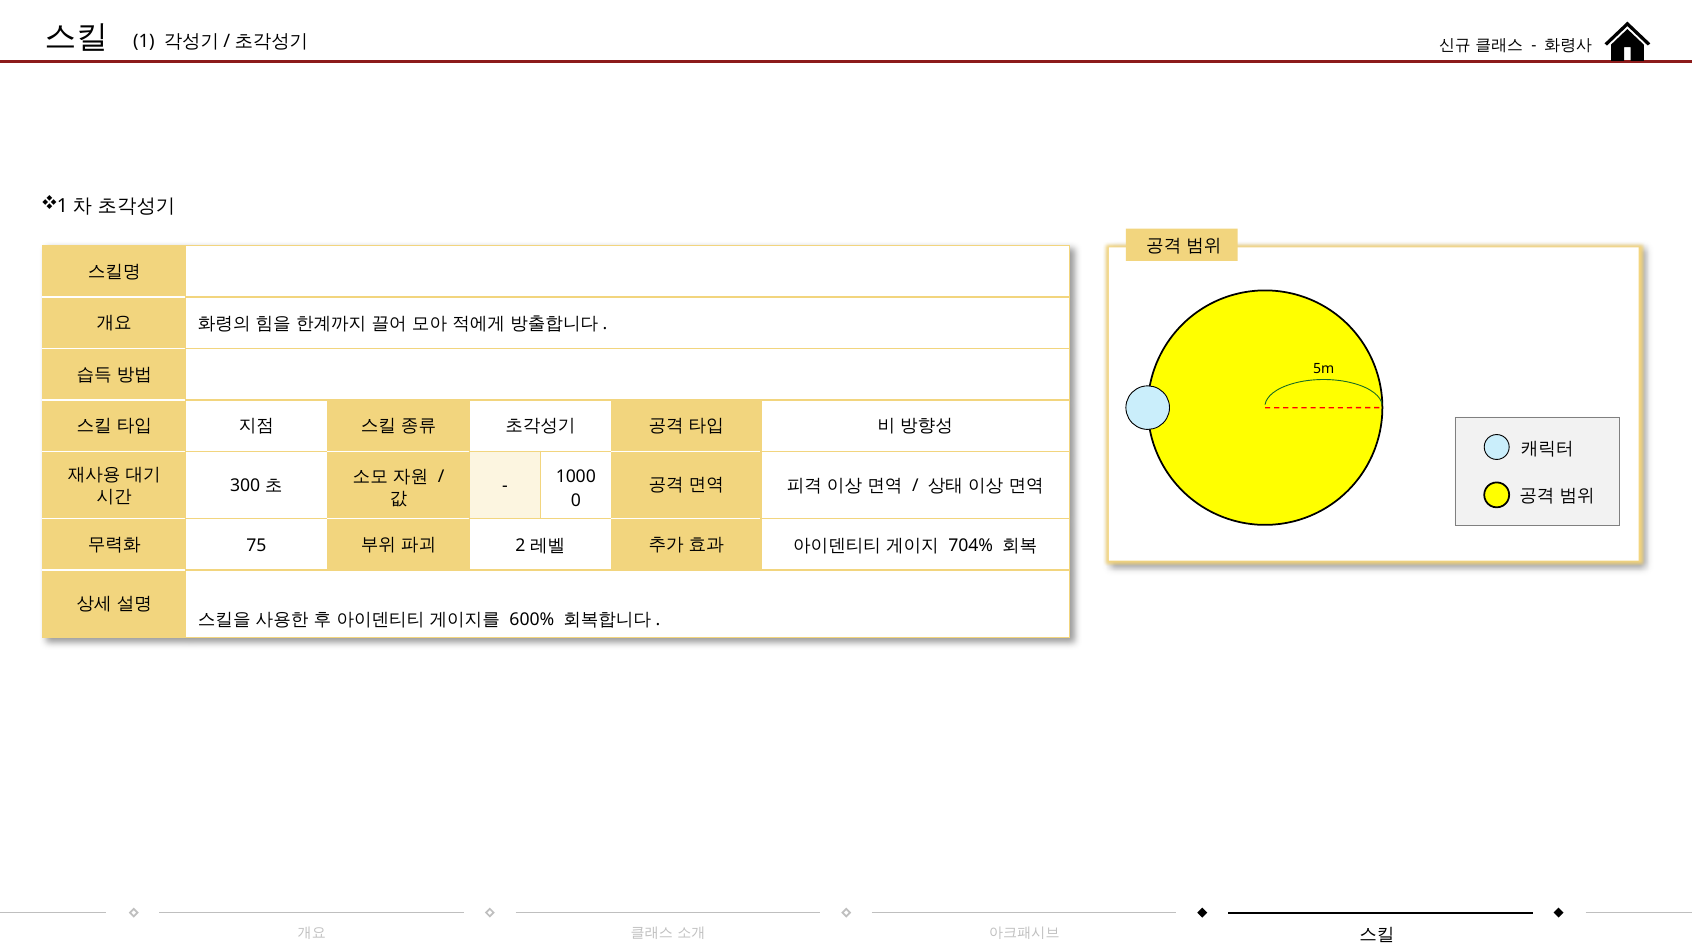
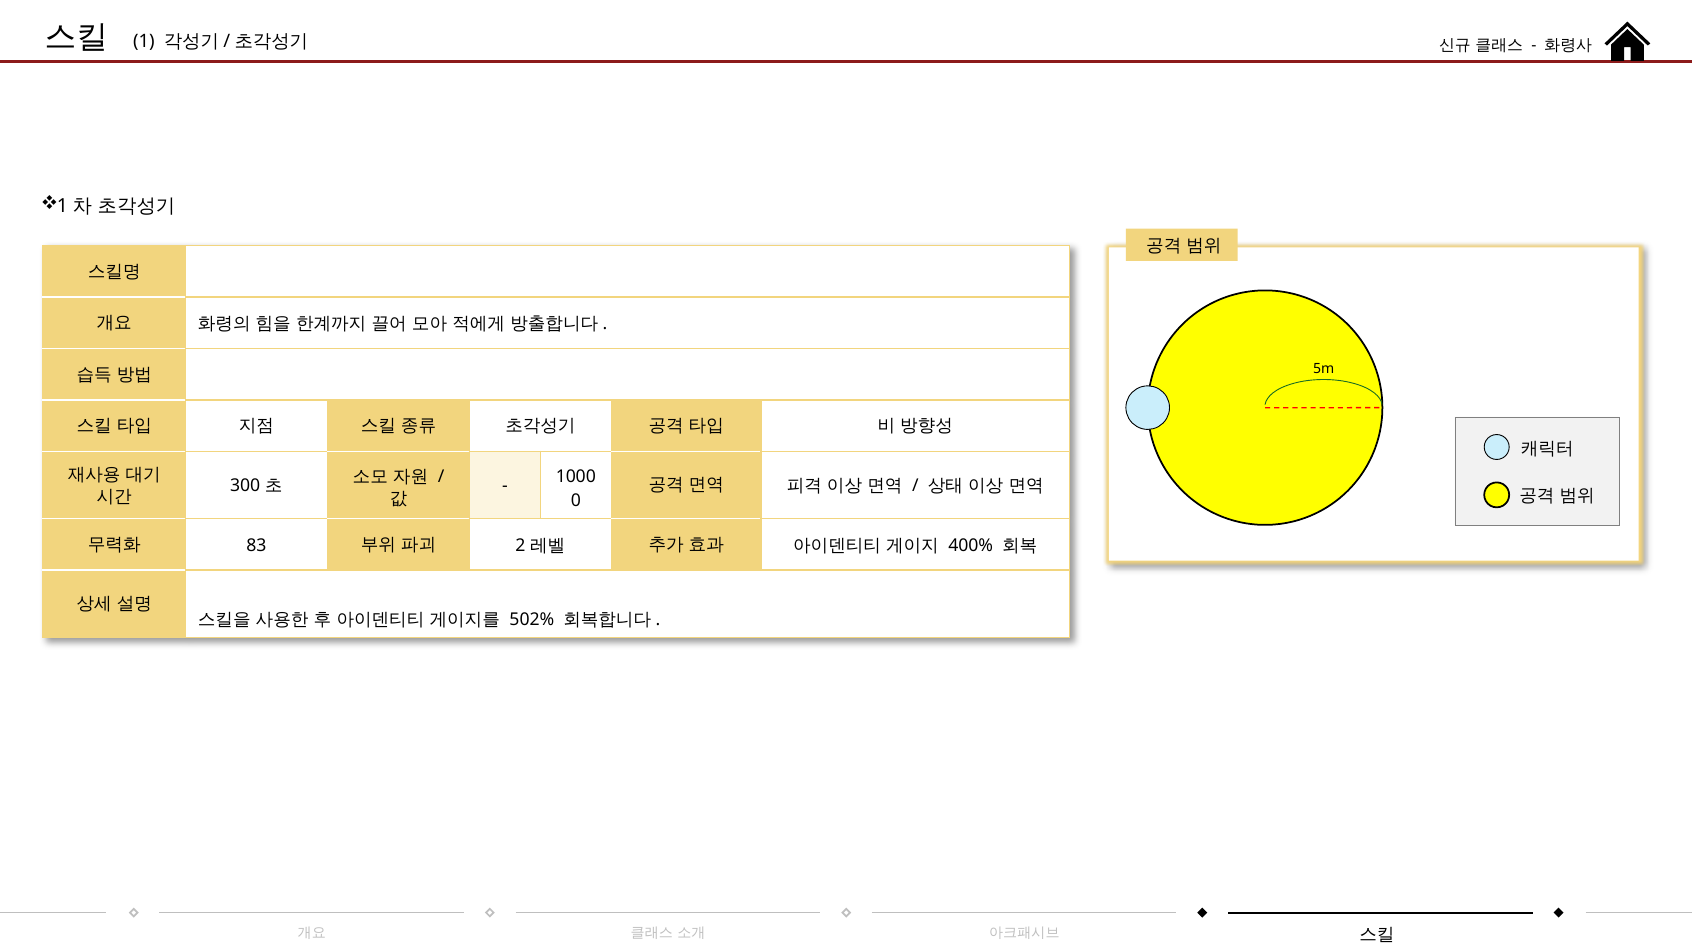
75: 75 -> 83 (256, 546)
704%: 704% -> 400% (971, 546)
600%: 600% -> 502% (532, 620)
